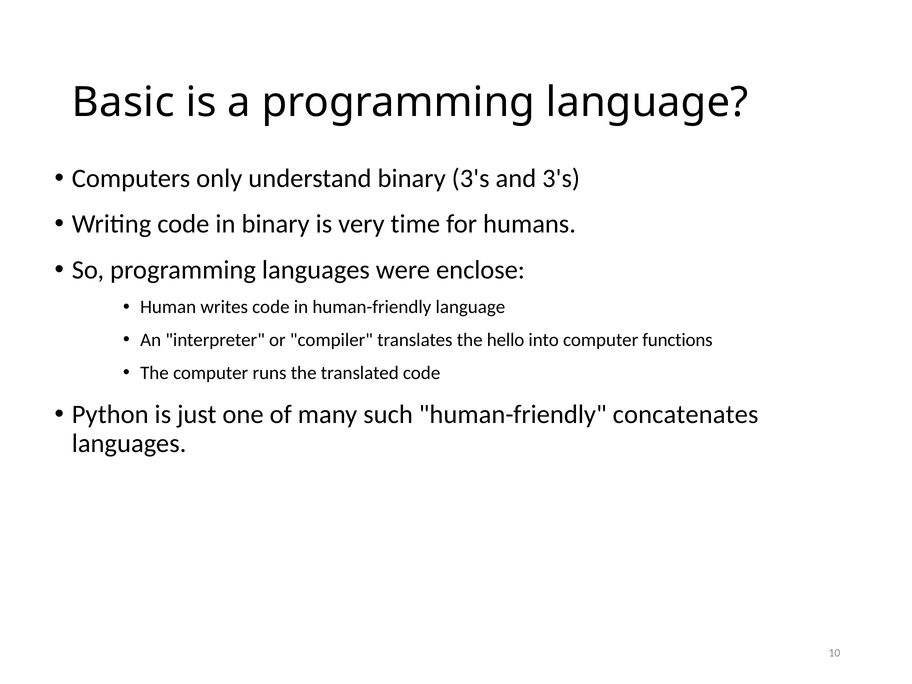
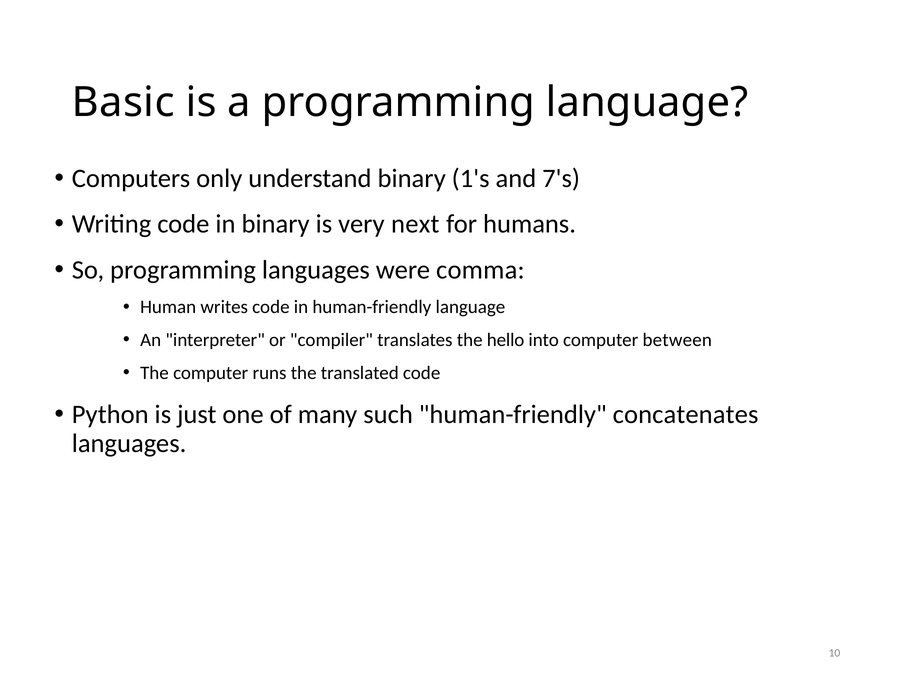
binary 3's: 3's -> 1's (471, 178)
and 3's: 3's -> 7's (561, 178)
time: time -> next (415, 224)
enclose: enclose -> comma (480, 270)
functions: functions -> between (677, 340)
